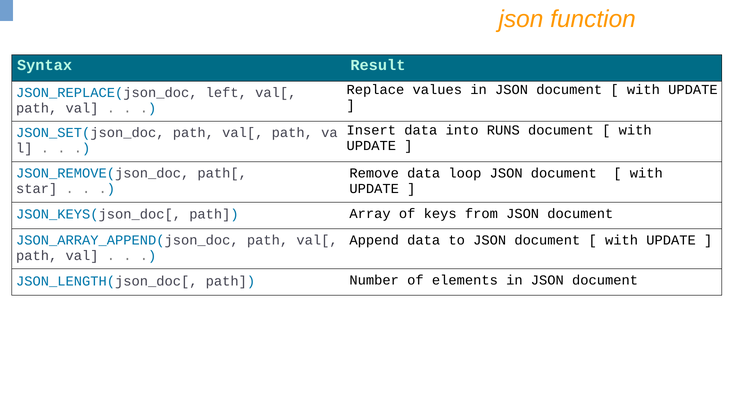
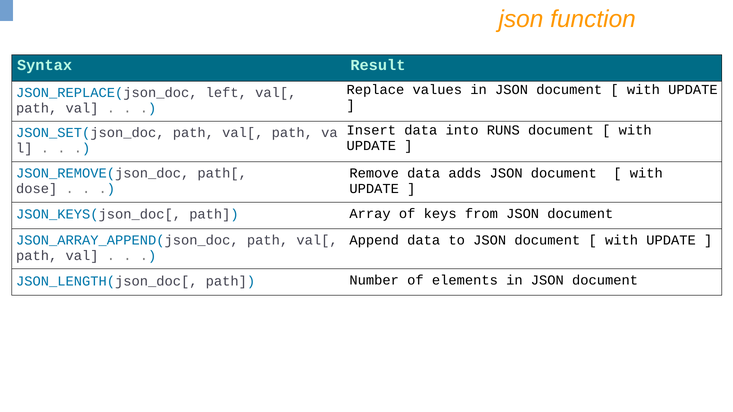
loop: loop -> adds (465, 173)
star: star -> dose (37, 189)
